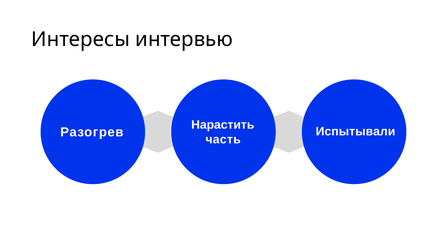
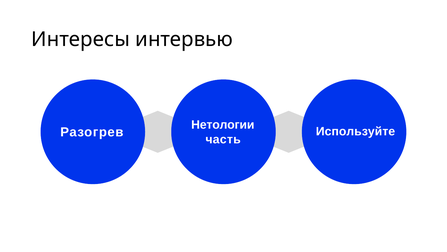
Нарастить: Нарастить -> Нетологии (223, 124)
Испытывали: Испытывали -> Используйте (356, 131)
